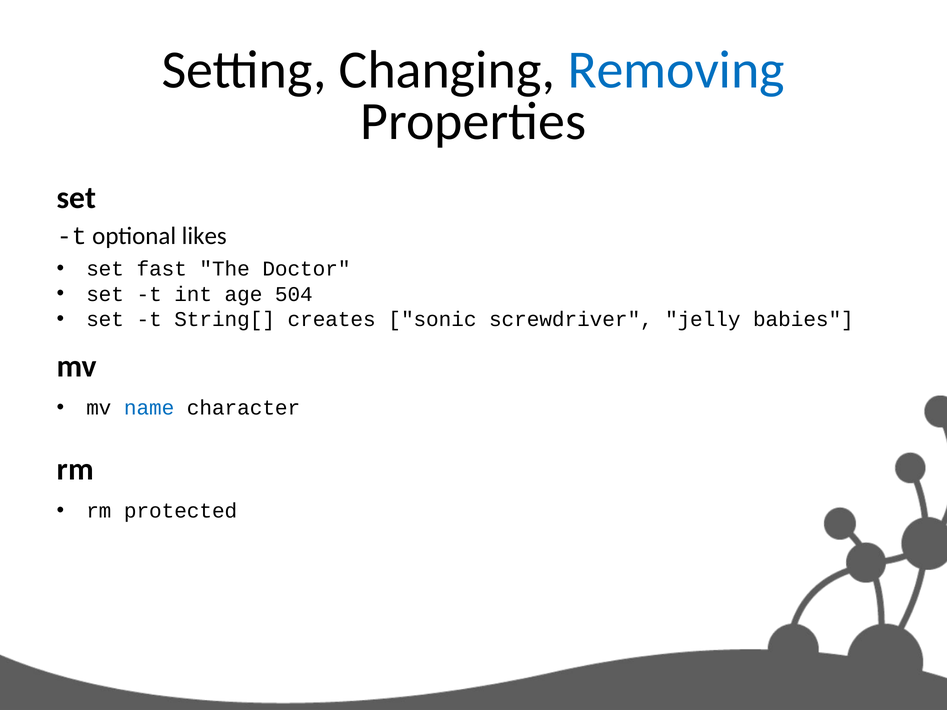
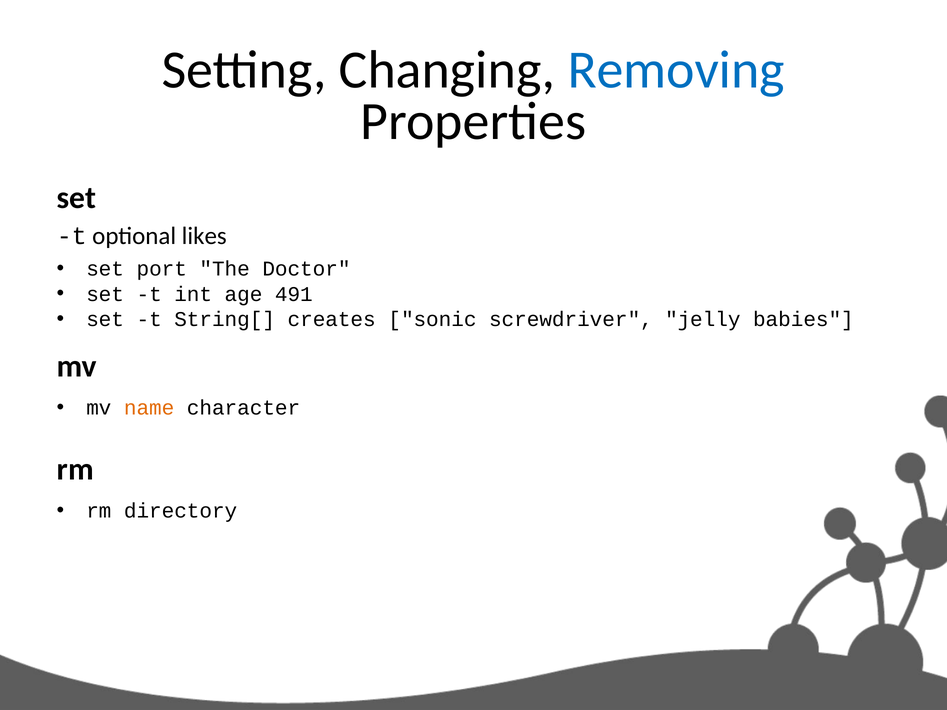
fast: fast -> port (162, 269)
504: 504 -> 491 (294, 294)
name colour: blue -> orange (149, 408)
protected: protected -> directory (181, 511)
